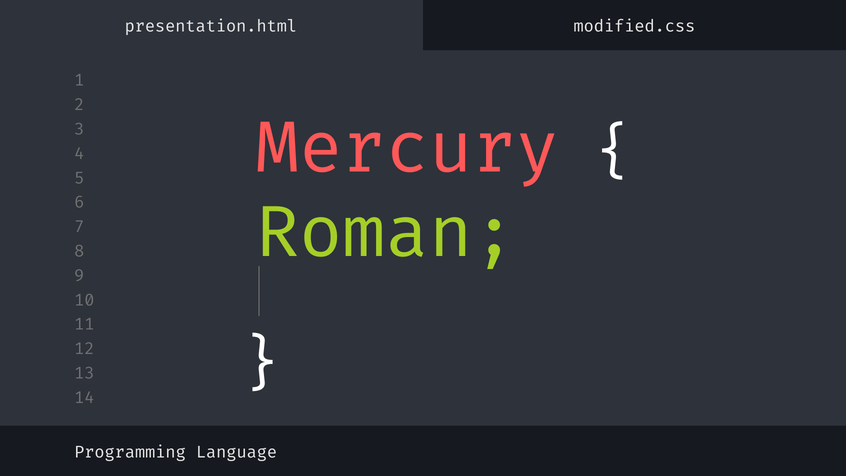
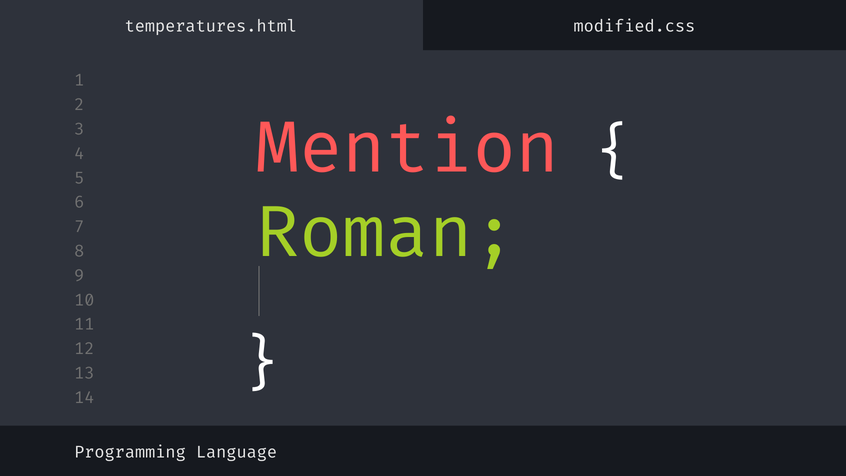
presentation.html: presentation.html -> temperatures.html (211, 26)
Mercury: Mercury -> Mention (408, 148)
